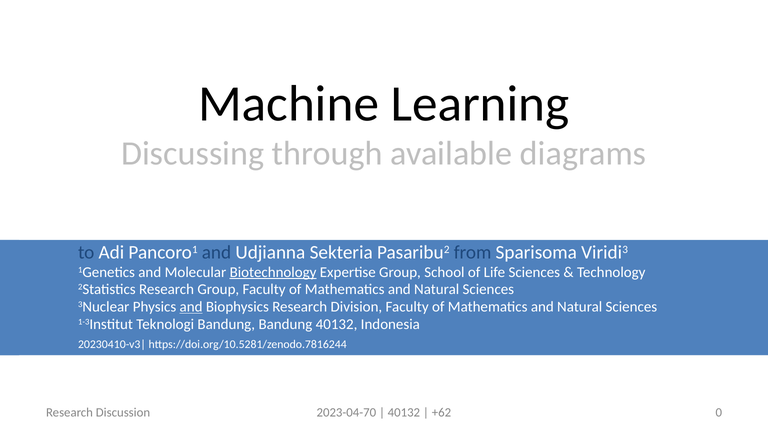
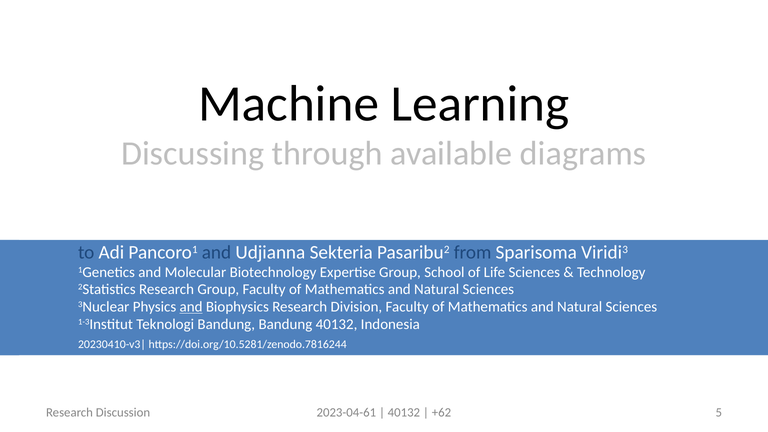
Biotechnology underline: present -> none (273, 272)
2023-04-70: 2023-04-70 -> 2023-04-61 (346, 413)
0: 0 -> 5 (719, 413)
